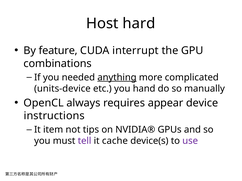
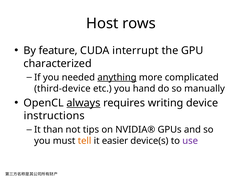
hard: hard -> rows (139, 23)
combinations: combinations -> characterized (58, 64)
units-device: units-device -> third-device (62, 89)
always underline: none -> present (83, 103)
appear: appear -> writing (166, 103)
item: item -> than (53, 130)
tell colour: purple -> orange (85, 141)
cache: cache -> easier (115, 141)
